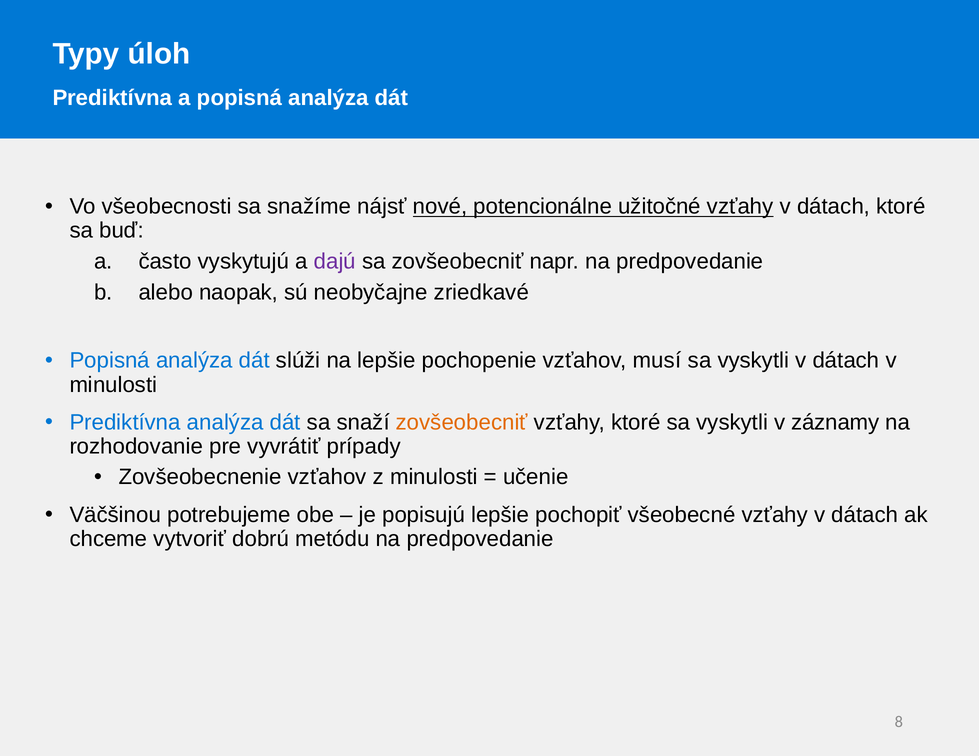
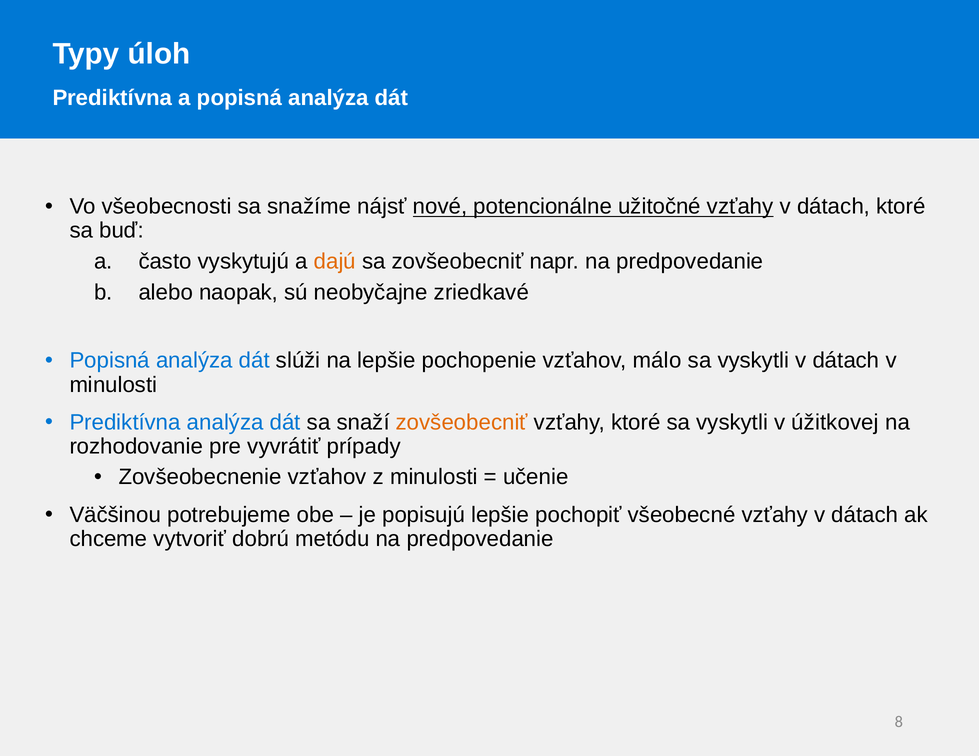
dajú colour: purple -> orange (335, 262)
musí: musí -> málo (657, 361)
záznamy: záznamy -> úžitkovej (835, 423)
